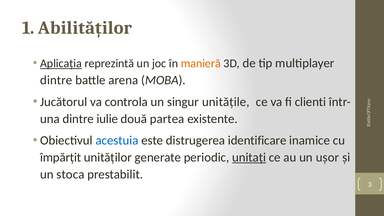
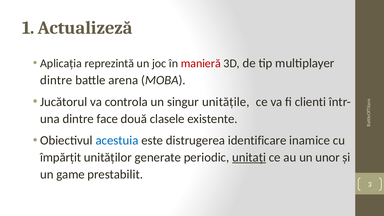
Abilităților: Abilităților -> Actualizeză (85, 28)
Aplicația underline: present -> none (61, 64)
manieră colour: orange -> red (201, 64)
iulie: iulie -> face (107, 119)
partea: partea -> clasele (167, 119)
ușor: ușor -> unor (328, 157)
stoca: stoca -> game (71, 174)
